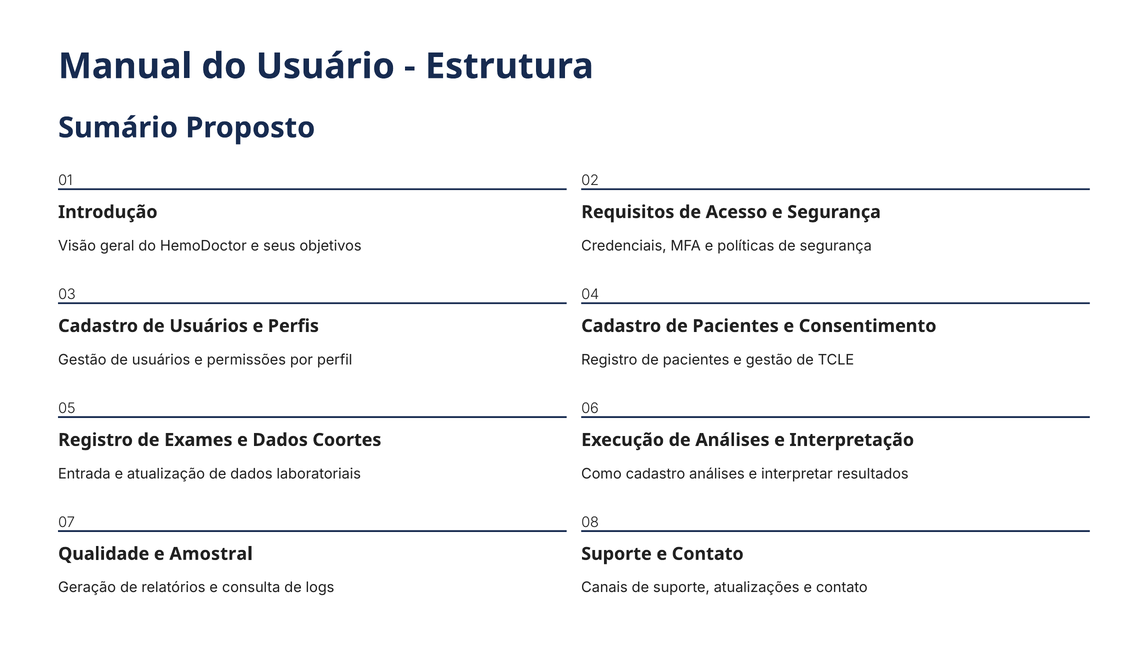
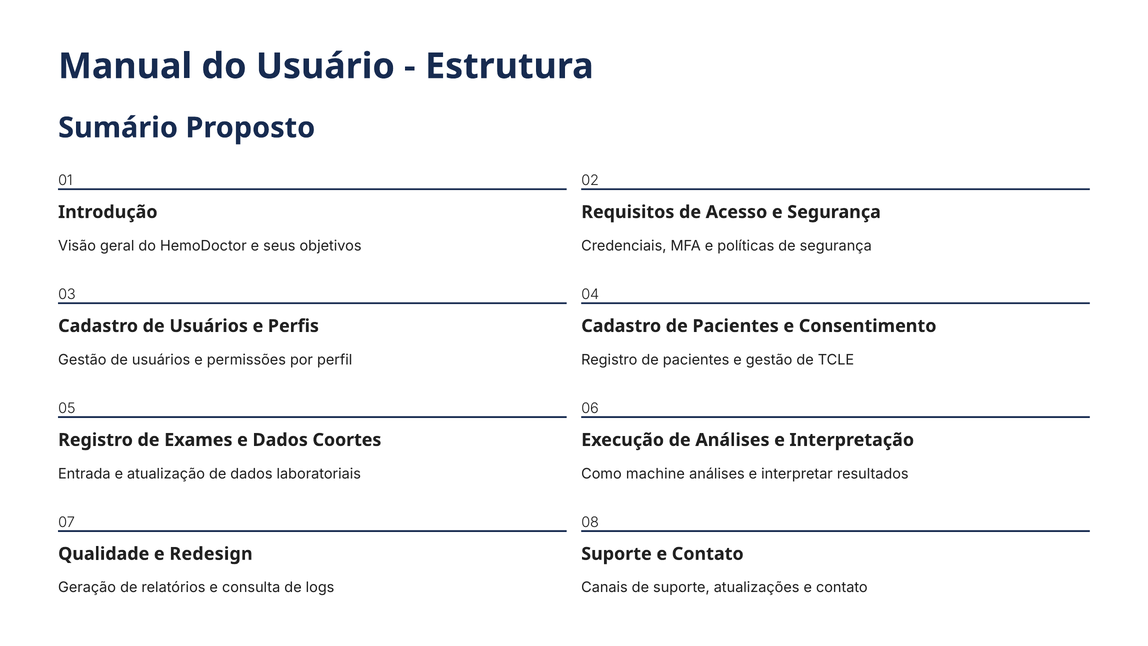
Como cadastro: cadastro -> machine (655, 474)
Amostral: Amostral -> Redesign (211, 554)
